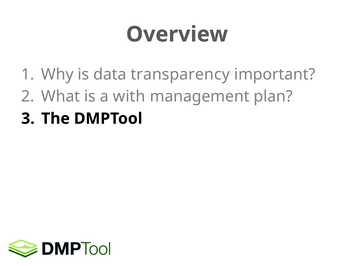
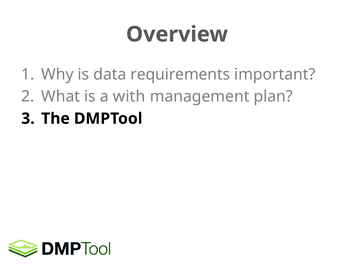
transparency: transparency -> requirements (180, 74)
